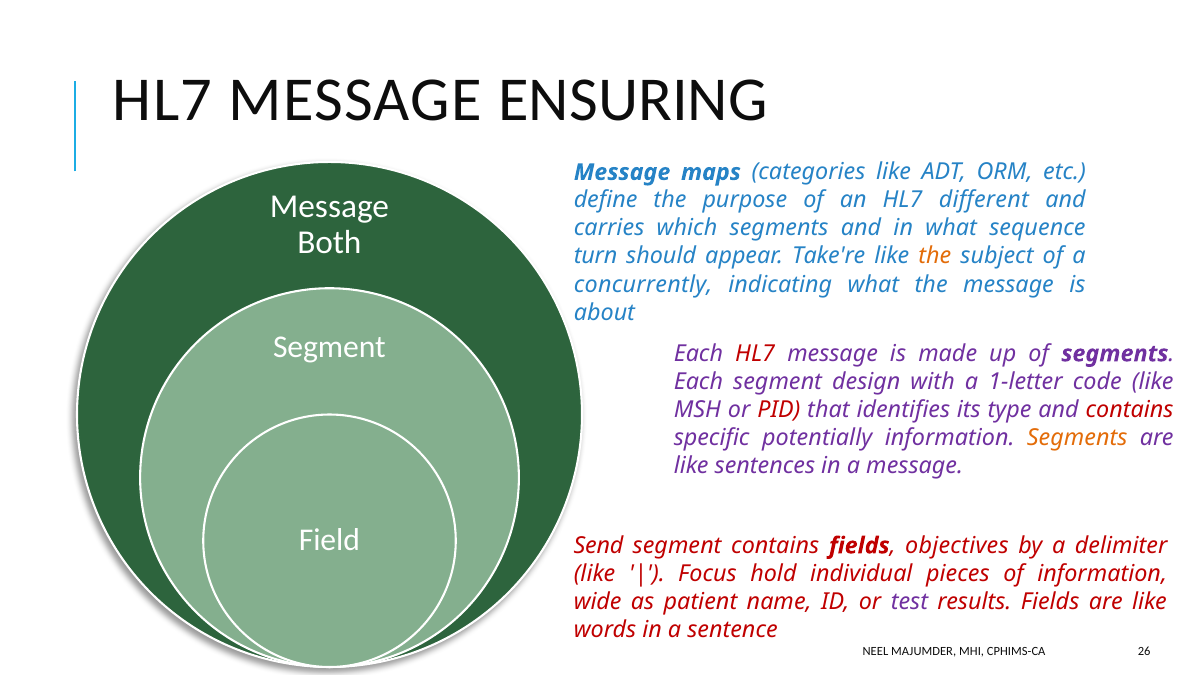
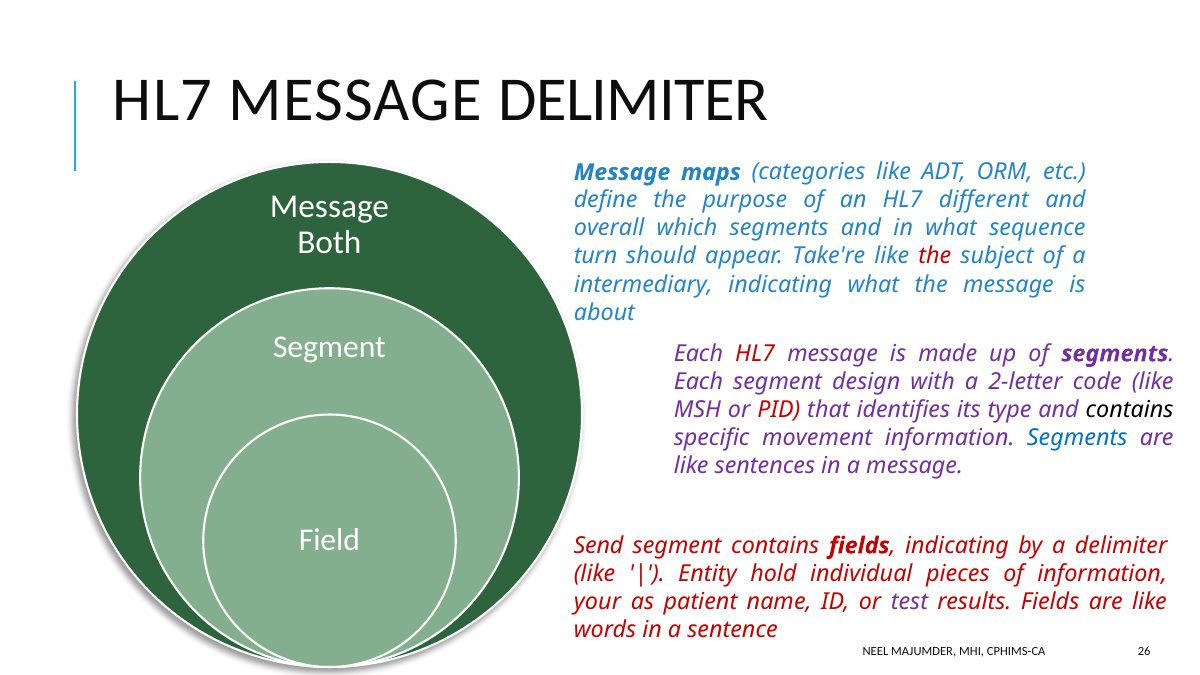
MESSAGE ENSURING: ENSURING -> DELIMITER (633, 100)
carries: carries -> overall (609, 228)
the colour: orange -> red (935, 256)
concurrently: concurrently -> intermediary (643, 284)
1-letter: 1-letter -> 2-letter (1025, 382)
contains colour: red -> black (1130, 410)
potentially: potentially -> movement (817, 438)
Segments colour: orange -> blue (1077, 438)
fields objectives: objectives -> indicating (957, 546)
Focus: Focus -> Entity (707, 574)
wide: wide -> your (598, 602)
